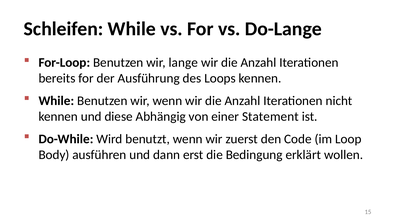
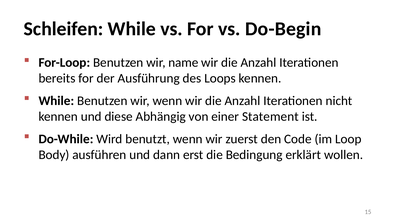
Do-Lange: Do-Lange -> Do-Begin (283, 29)
lange: lange -> name (183, 63)
